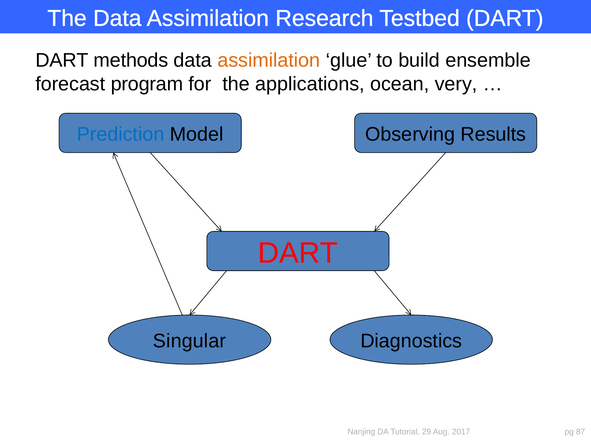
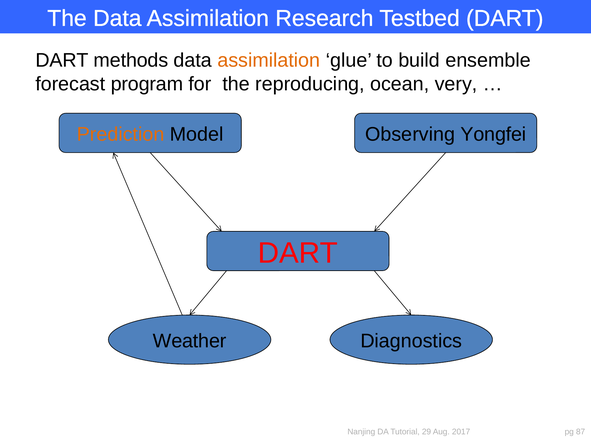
applications: applications -> reproducing (310, 84)
Prediction colour: blue -> orange (121, 134)
Results: Results -> Yongfei (493, 134)
Singular: Singular -> Weather (190, 341)
